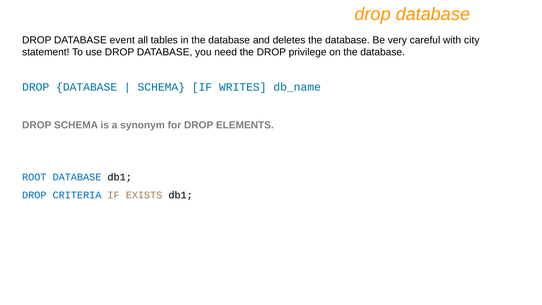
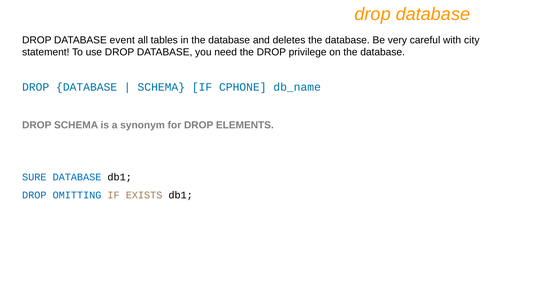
WRITES: WRITES -> CPHONE (243, 87)
ROOT: ROOT -> SURE (34, 177)
CRITERIA: CRITERIA -> OMITTING (77, 195)
